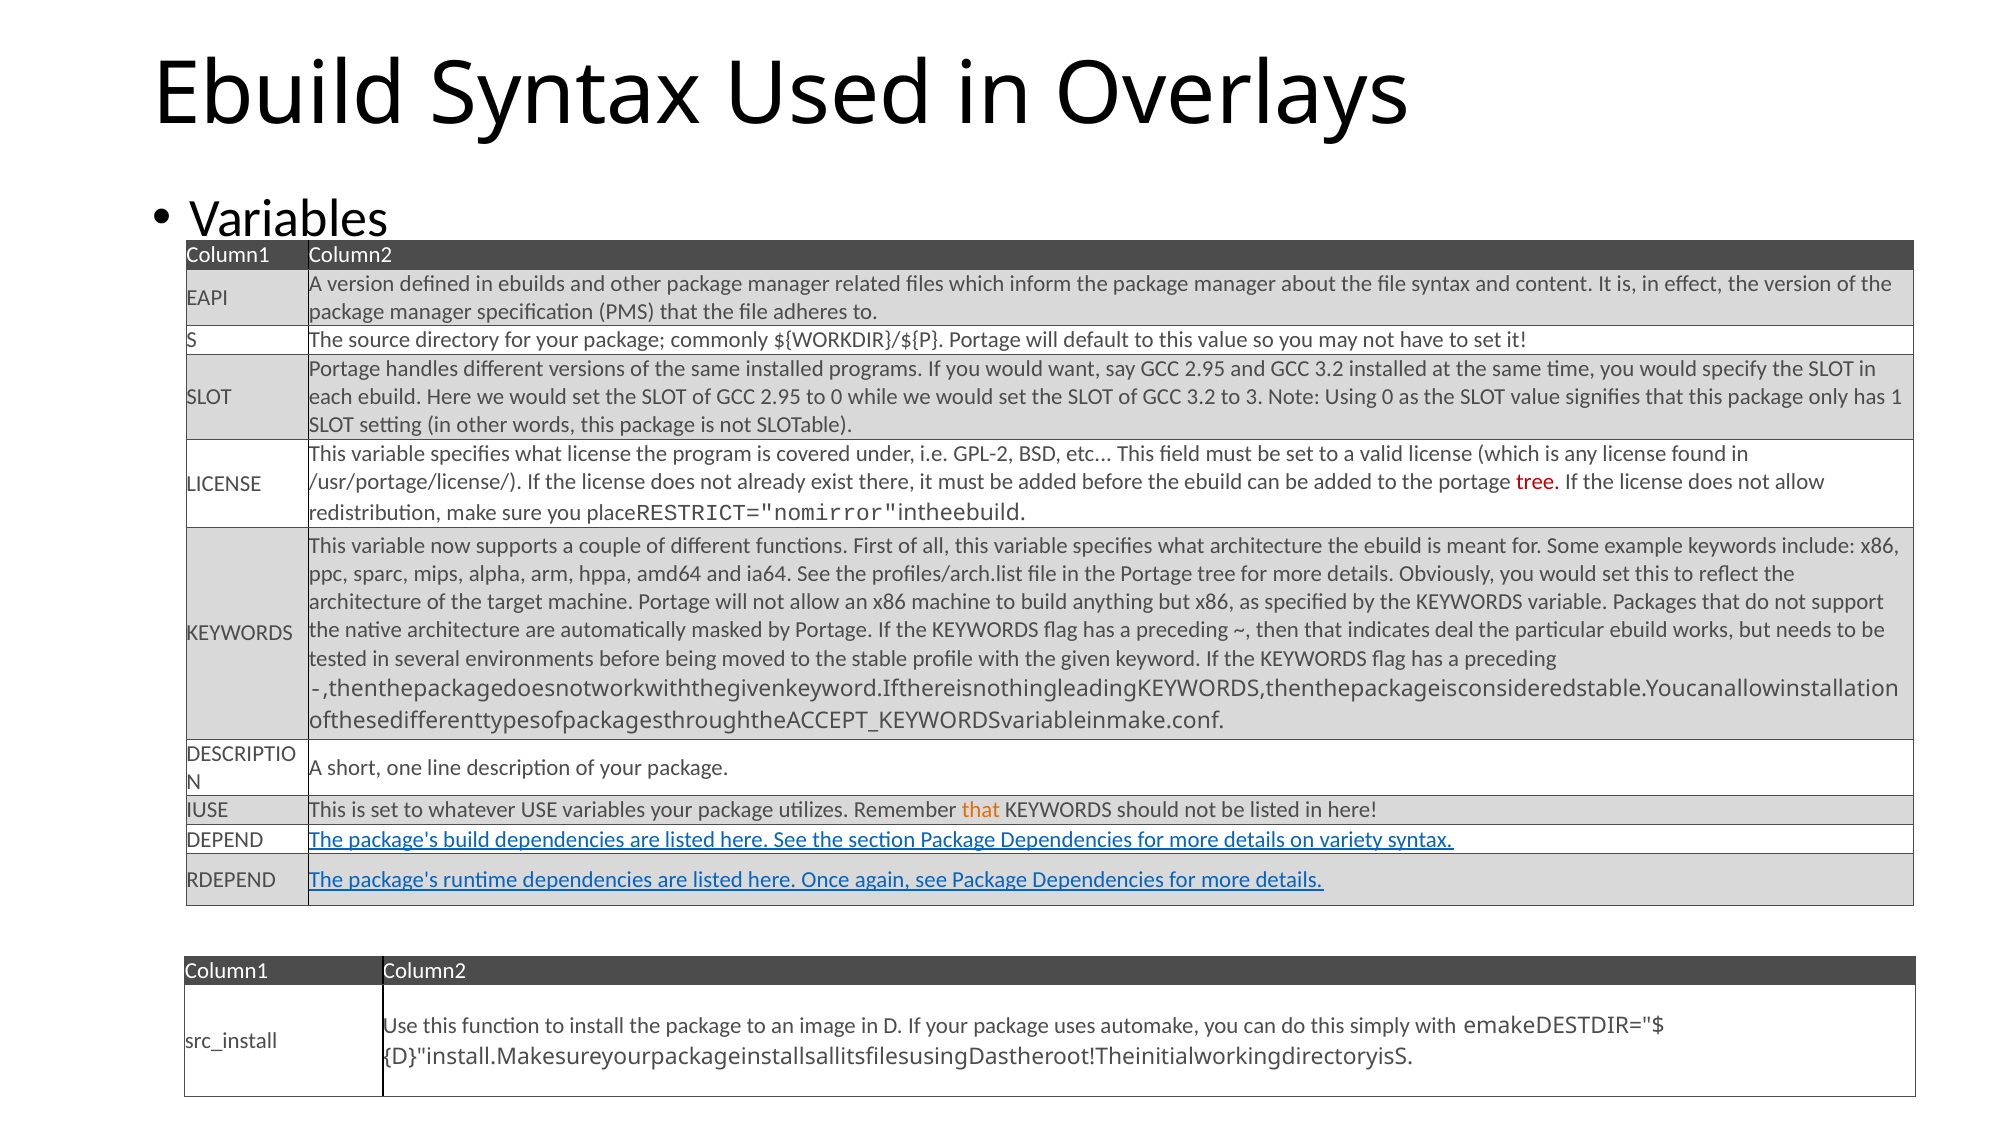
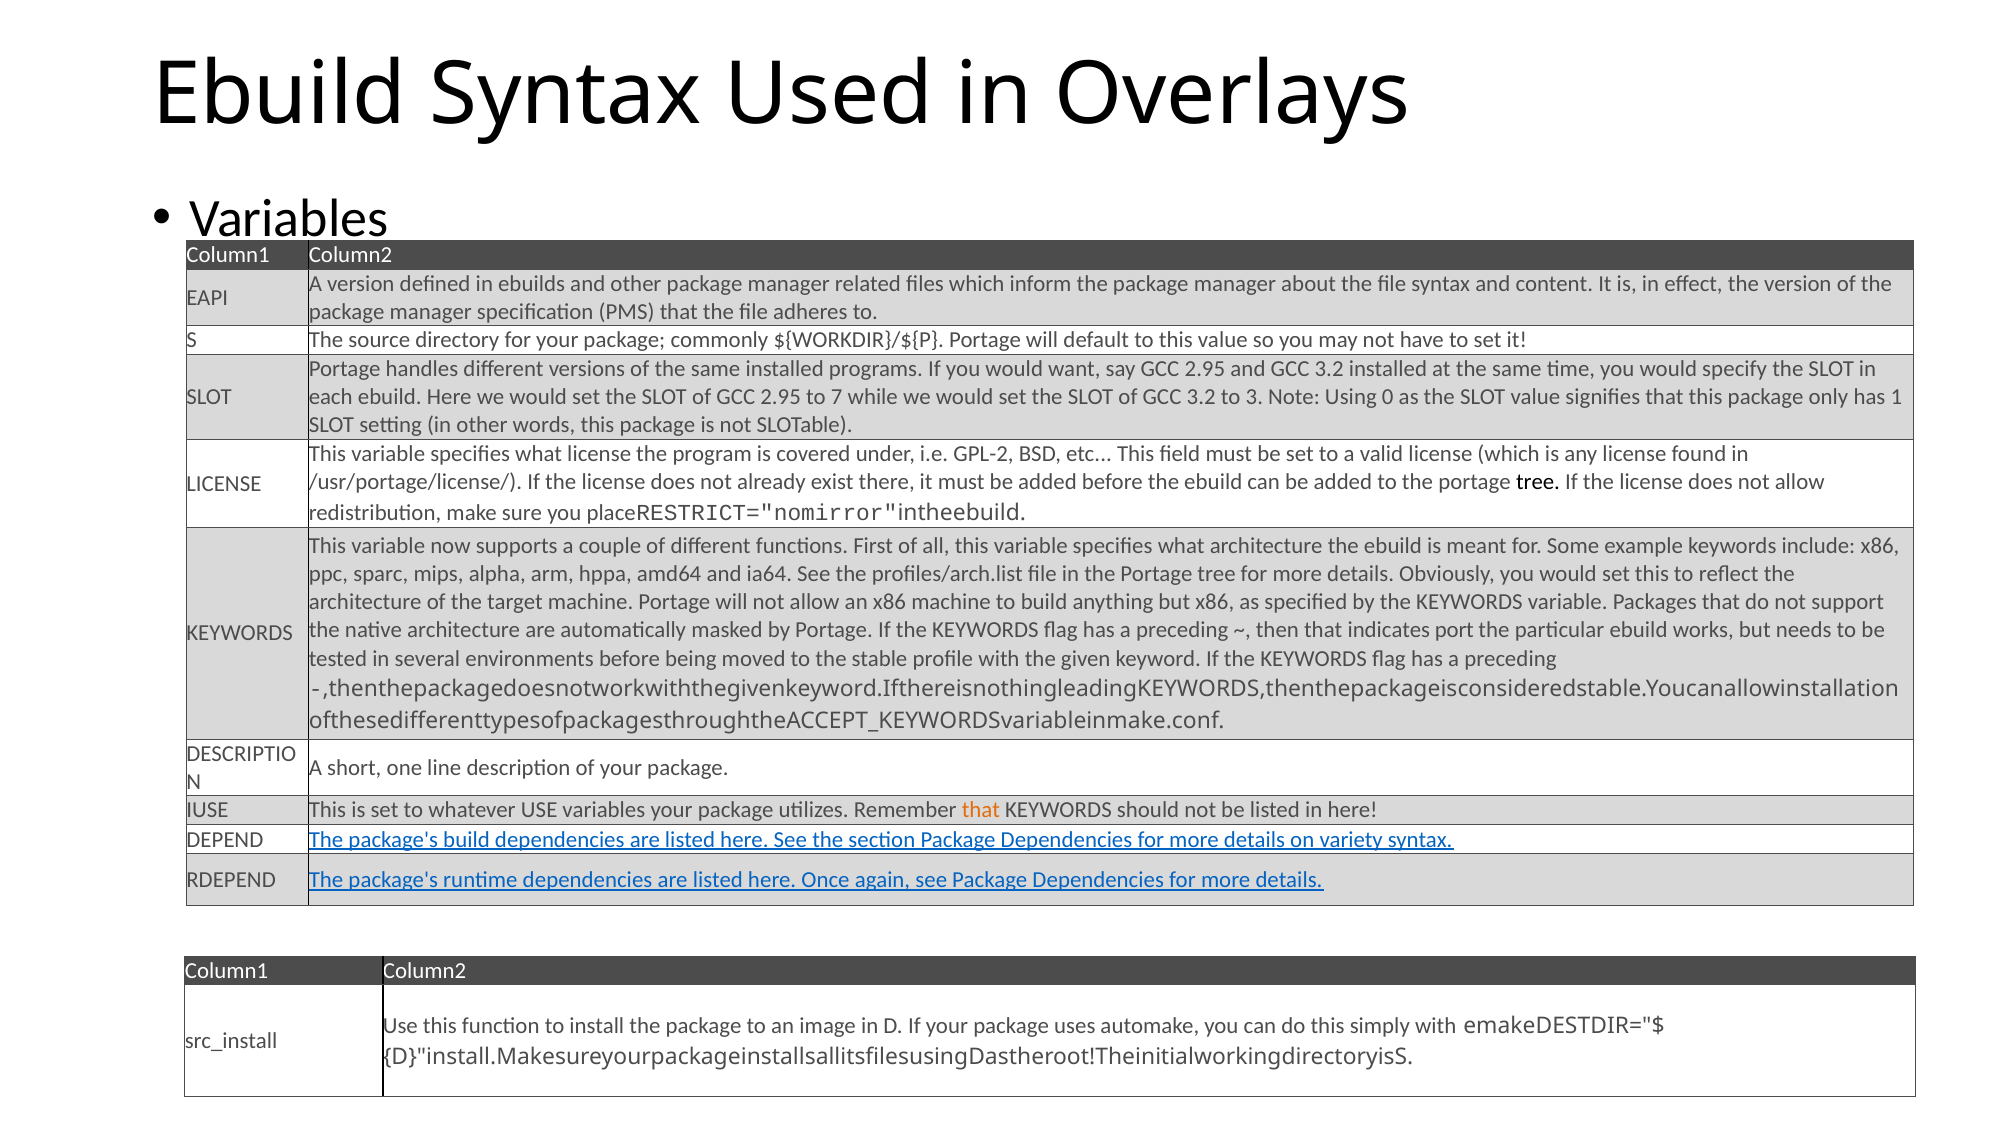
to 0: 0 -> 7 (837, 397)
tree colour: red -> black (1538, 482)
deal: deal -> port (1454, 630)
